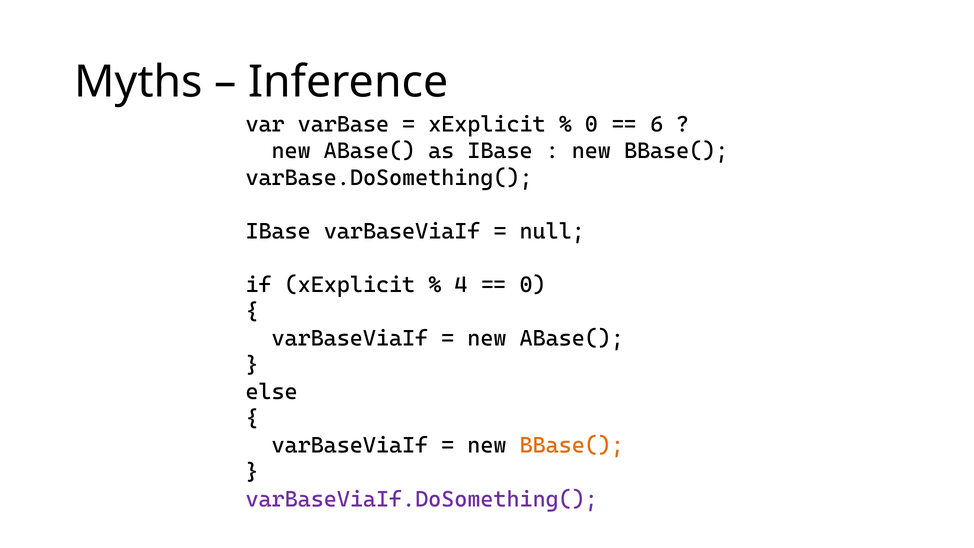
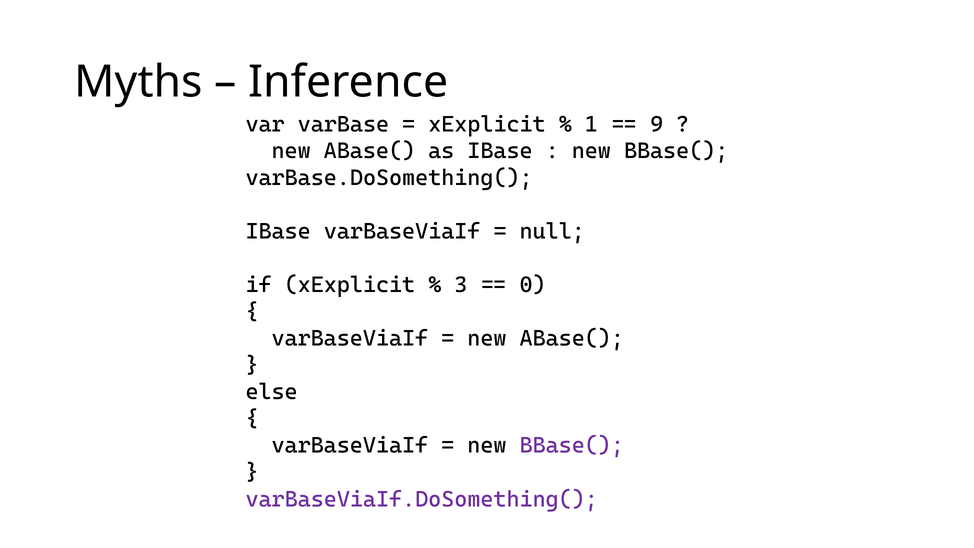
0: 0 -> 1 (591, 124)
6: 6 -> 9 (657, 124)
4: 4 -> 3 (461, 285)
BBase( colour: orange -> purple (572, 445)
